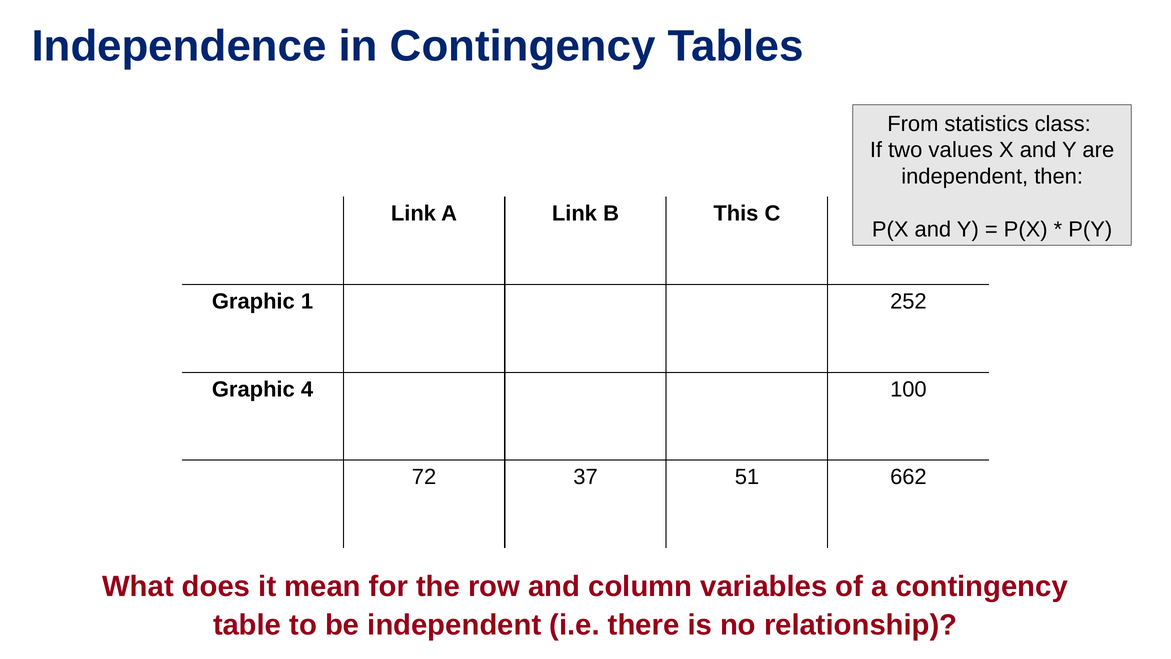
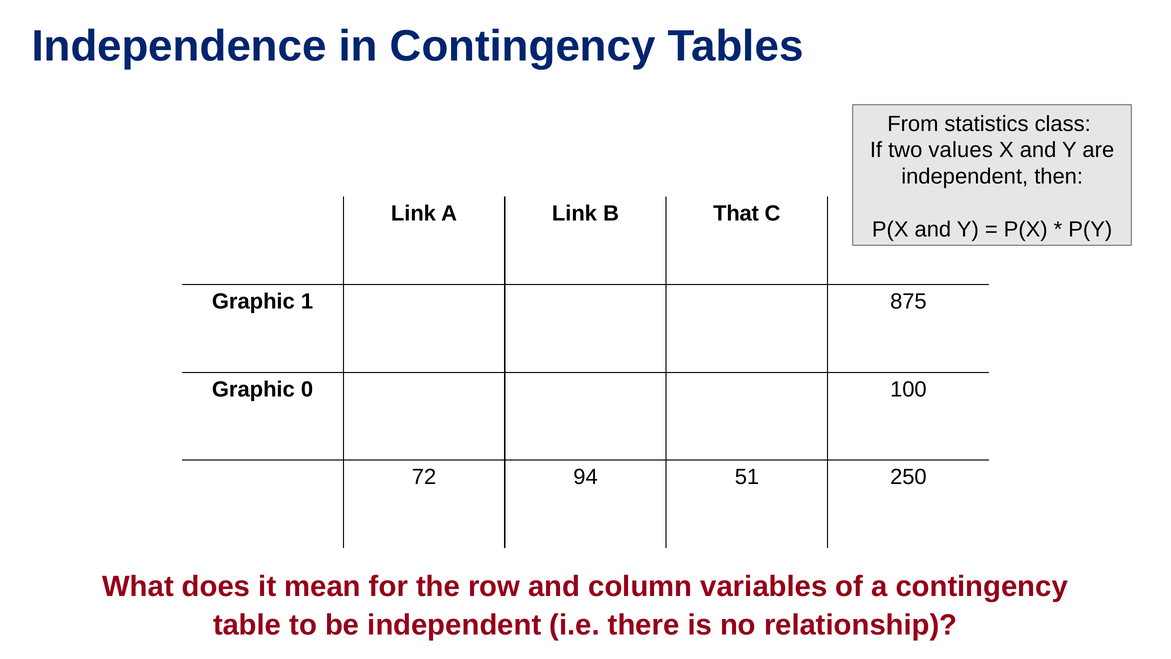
This: This -> That (736, 214)
252: 252 -> 875 (908, 301)
4: 4 -> 0 (307, 389)
37: 37 -> 94 (586, 477)
662: 662 -> 250 (908, 477)
